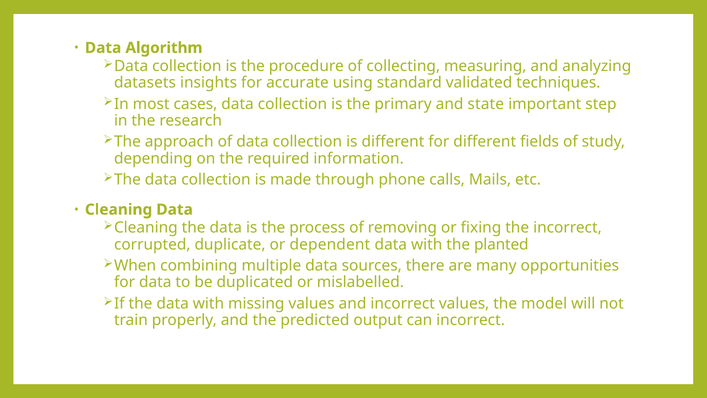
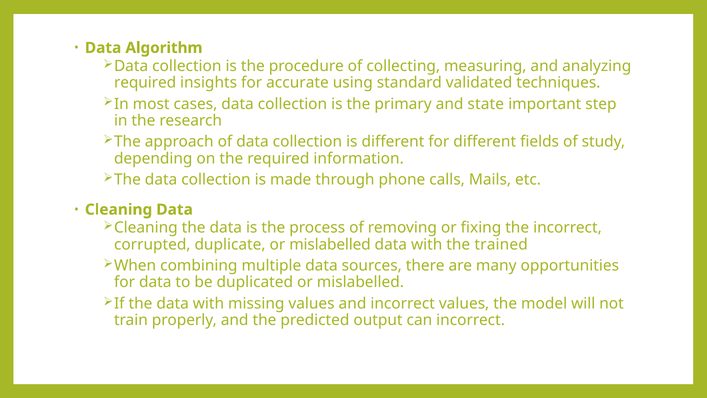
datasets: datasets -> required (145, 83)
duplicate or dependent: dependent -> mislabelled (330, 244)
planted: planted -> trained (501, 244)
